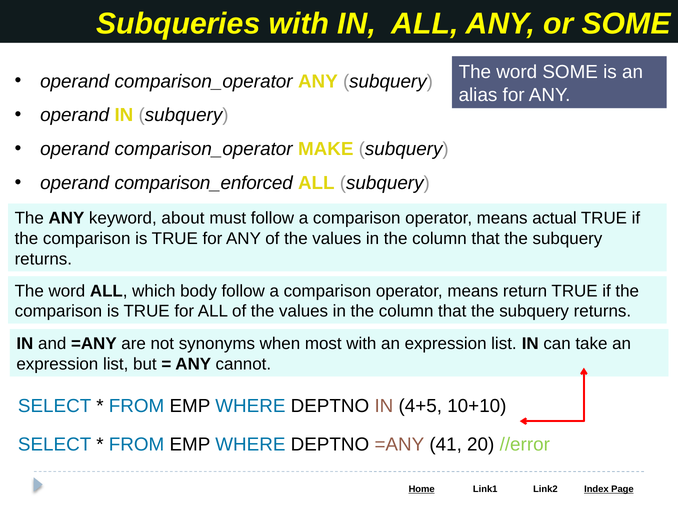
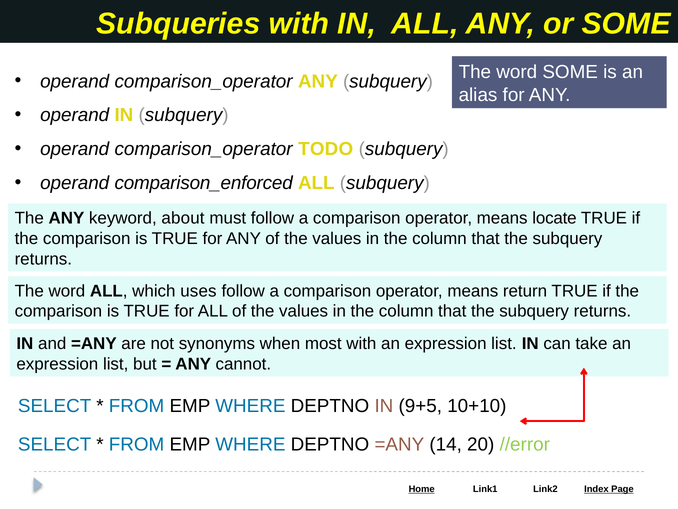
MAKE: MAKE -> TODO (326, 149)
actual: actual -> locate (554, 218)
body: body -> uses (198, 291)
4+5: 4+5 -> 9+5 (420, 406)
41: 41 -> 14 (446, 444)
